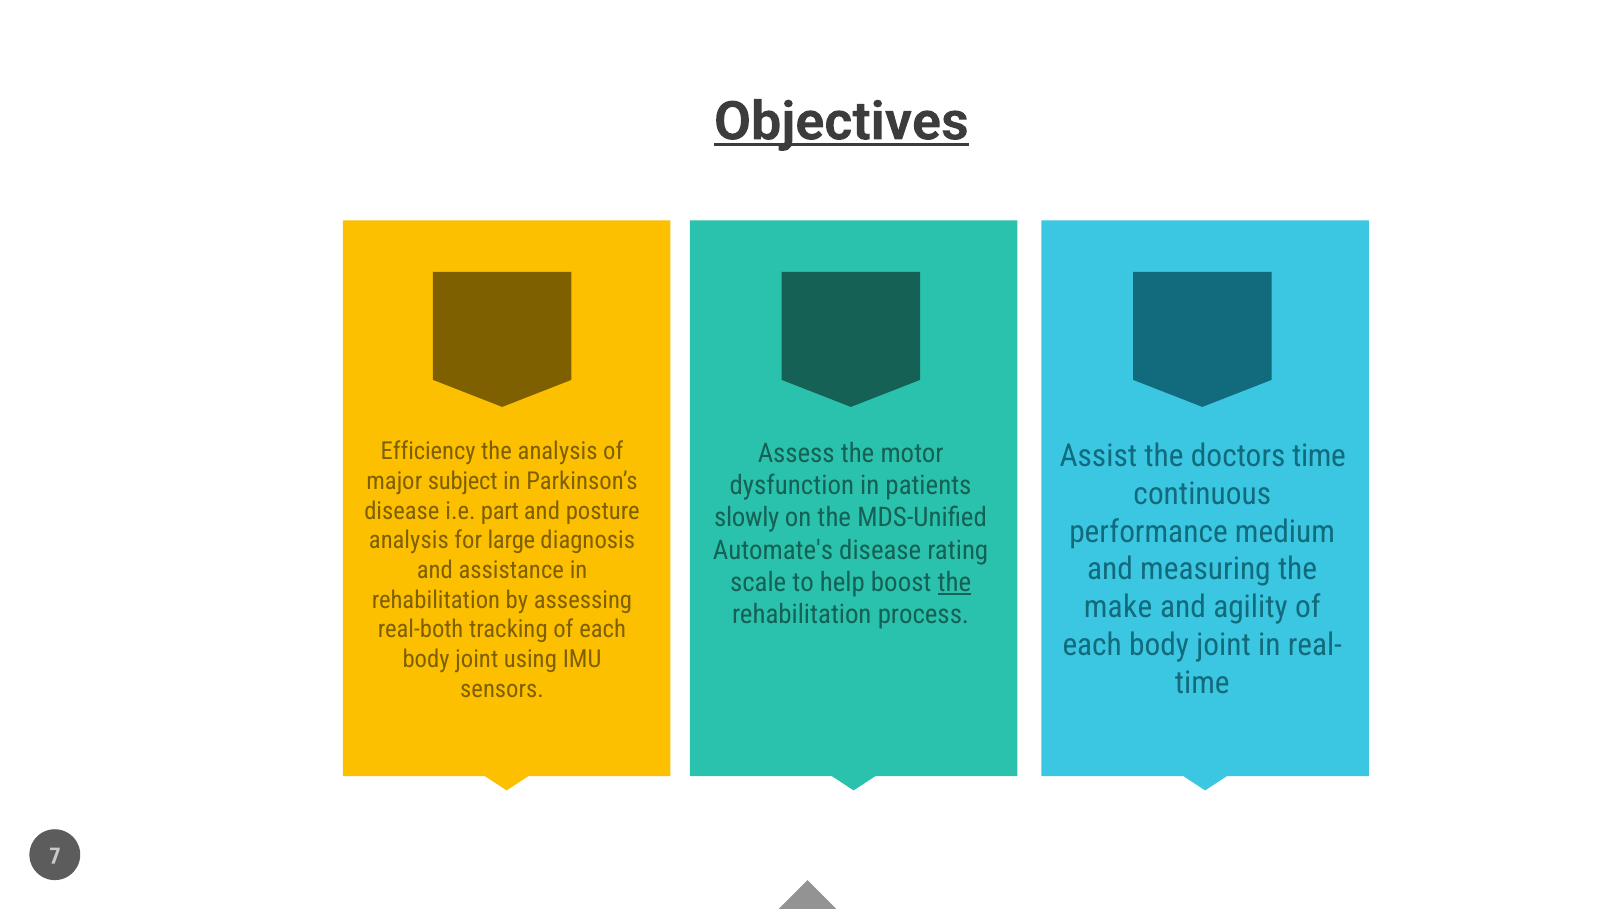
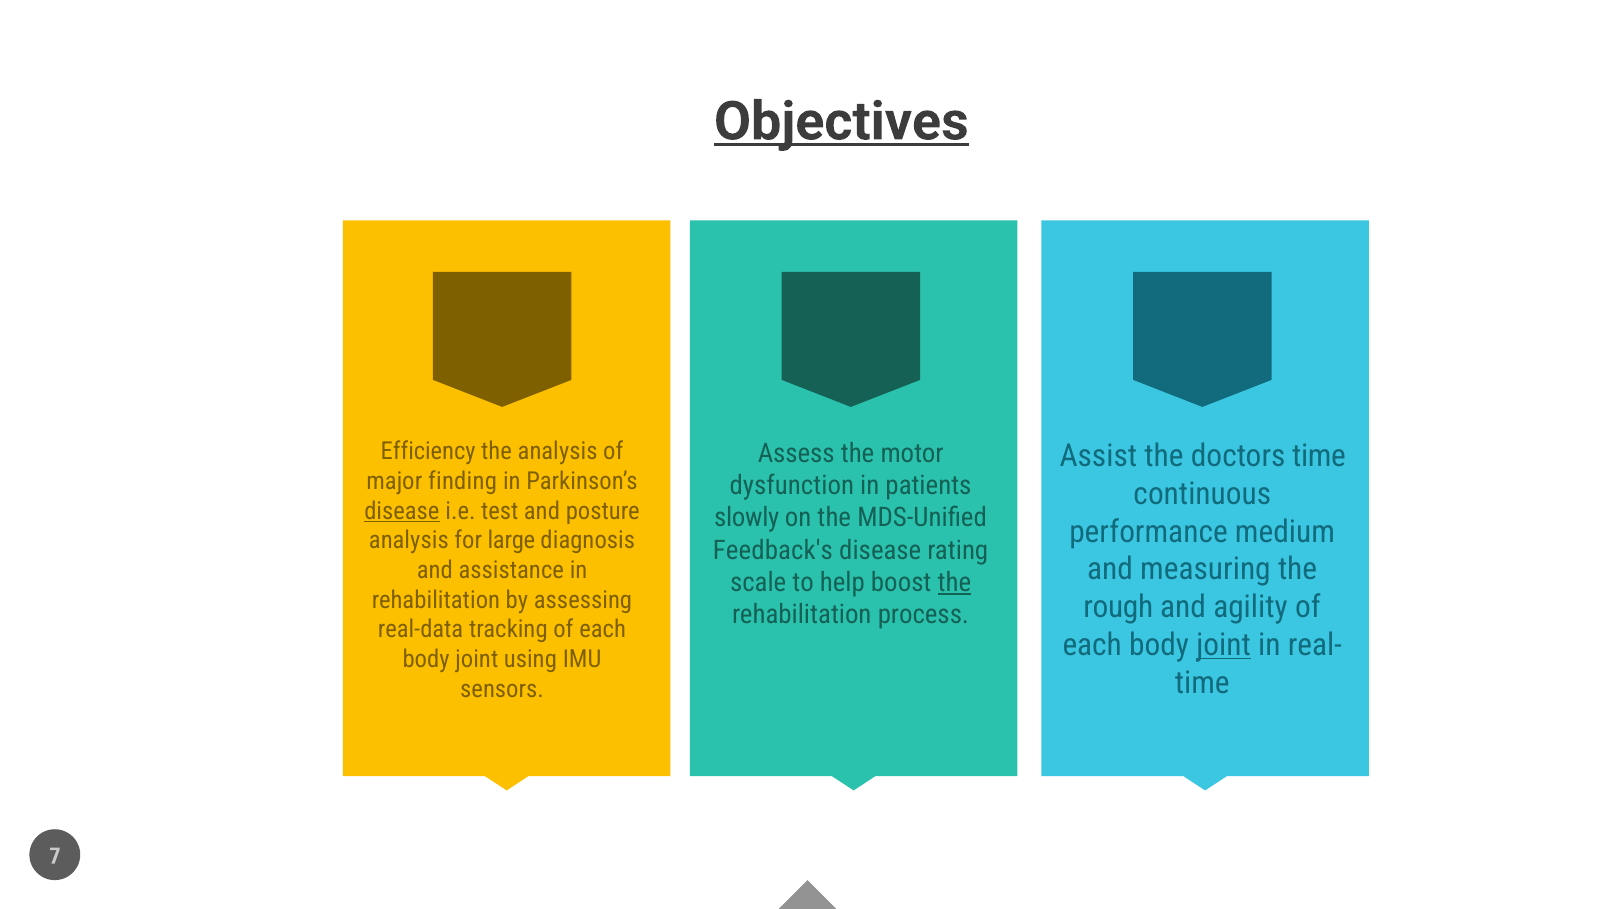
subject: subject -> finding (463, 481)
disease underline: none -> present (402, 511)
part: part -> test (500, 511)
Automate's: Automate's -> Feedback's (773, 550)
make: make -> rough (1118, 607)
real-both: real-both -> real-data (421, 629)
joint underline: none -> present (1224, 645)
